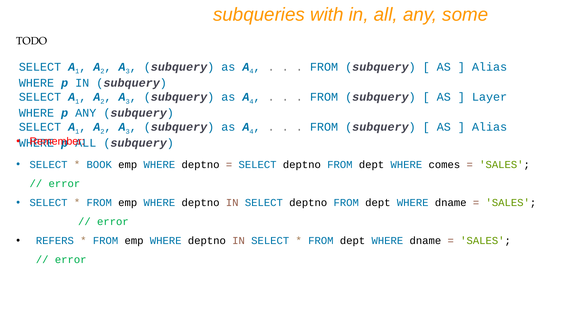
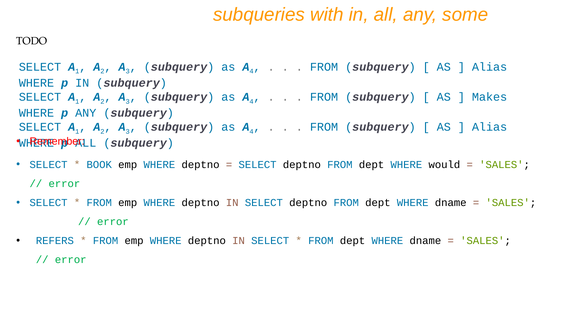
Layer: Layer -> Makes (490, 97)
comes: comes -> would (444, 165)
